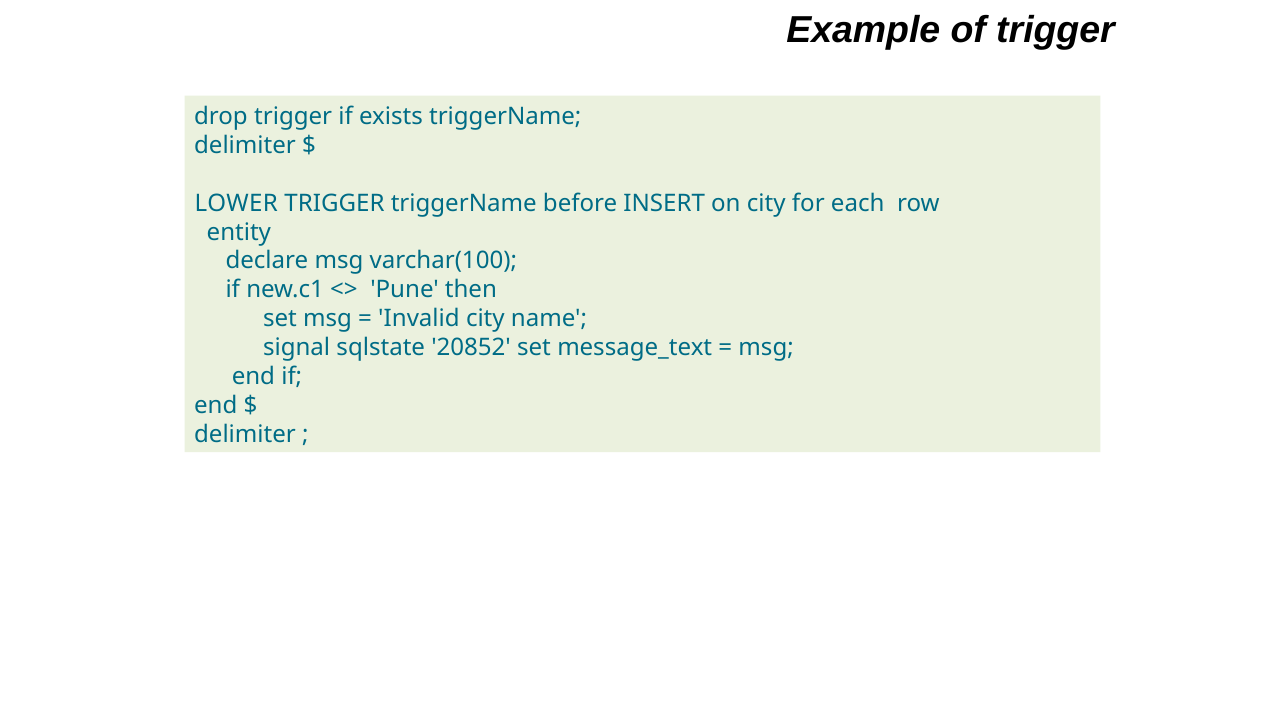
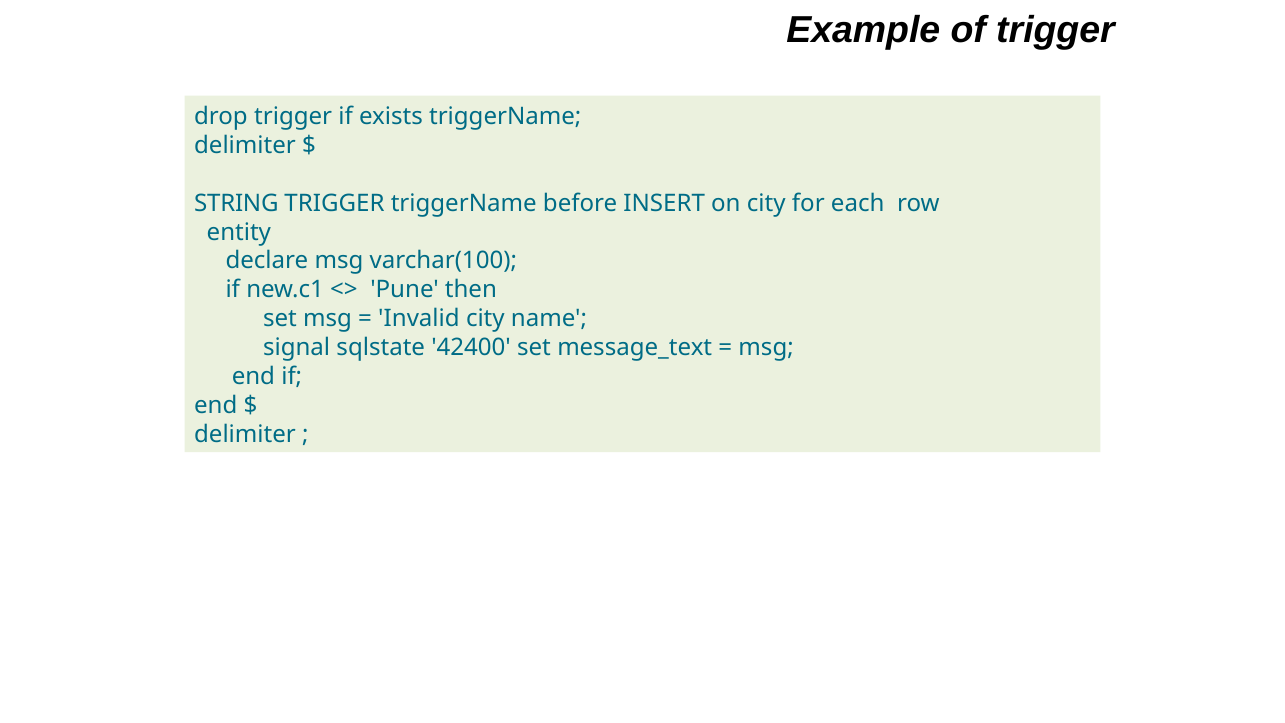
LOWER: LOWER -> STRING (236, 203)
20852: 20852 -> 42400 (471, 348)
